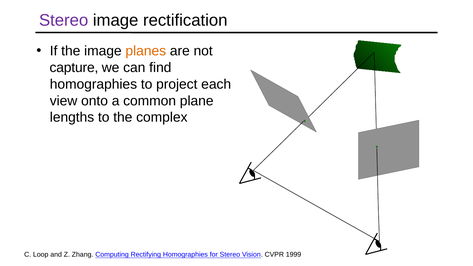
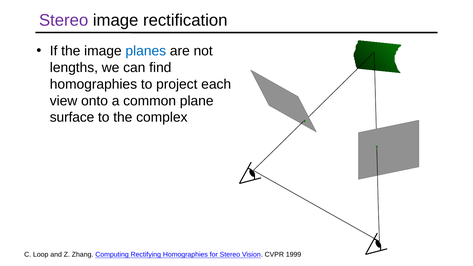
planes colour: orange -> blue (146, 51)
capture: capture -> lengths (74, 68)
lengths: lengths -> surface (72, 117)
